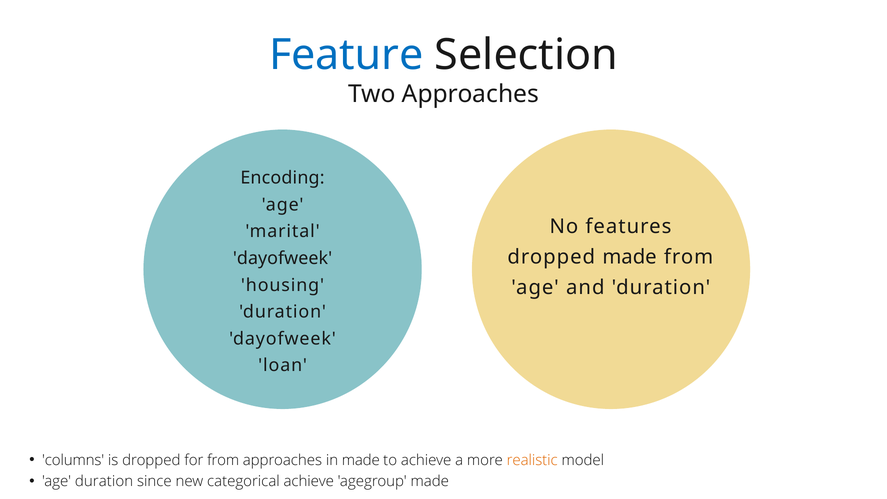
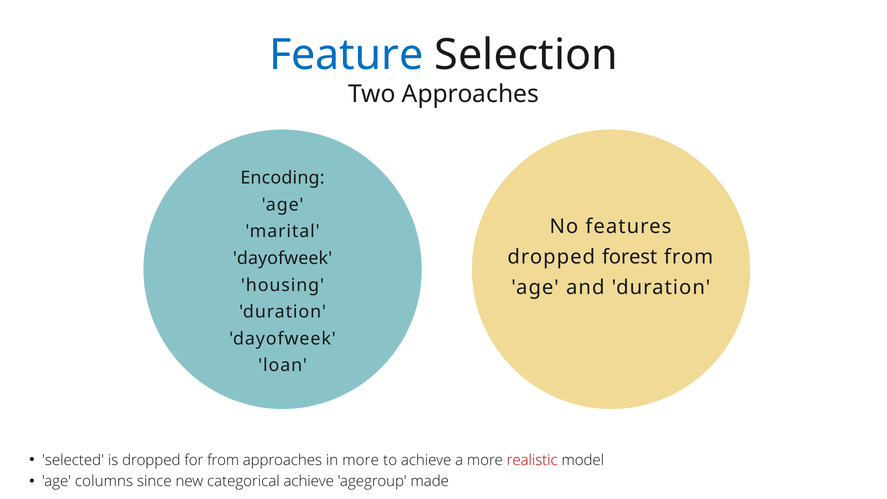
dropped made: made -> forest (630, 257)
columns: columns -> selected (73, 460)
in made: made -> more (361, 460)
realistic colour: orange -> red (532, 460)
age duration: duration -> columns (104, 481)
